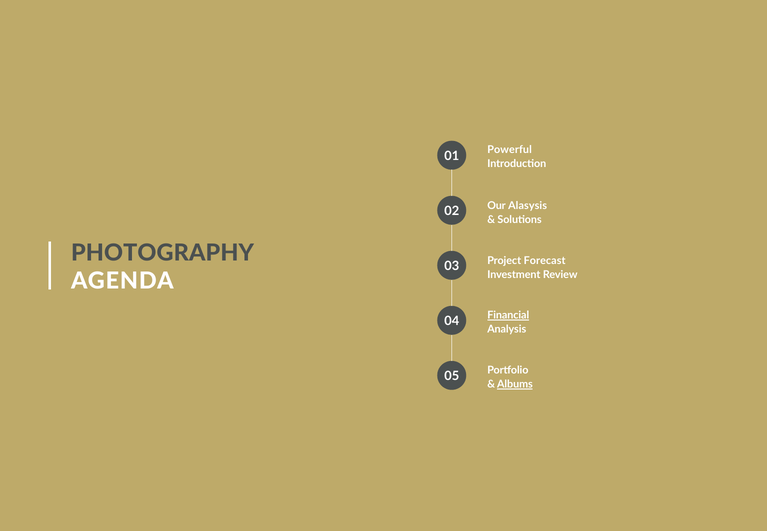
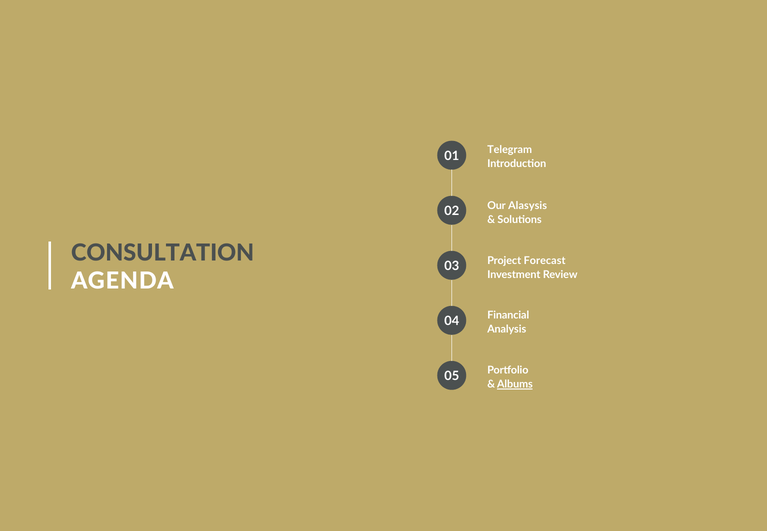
Powerful: Powerful -> Telegram (510, 149)
PHOTOGRAPHY: PHOTOGRAPHY -> CONSULTATION (163, 253)
Financial underline: present -> none (508, 315)
